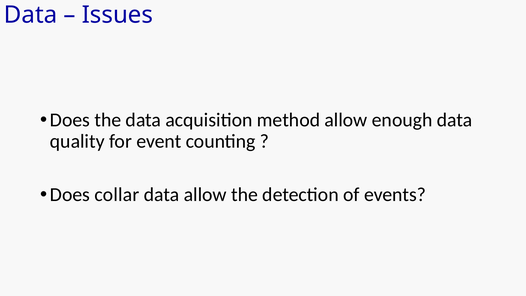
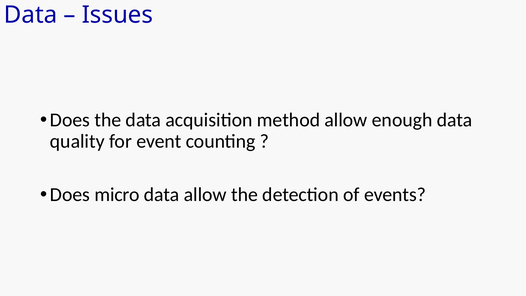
collar: collar -> micro (117, 195)
